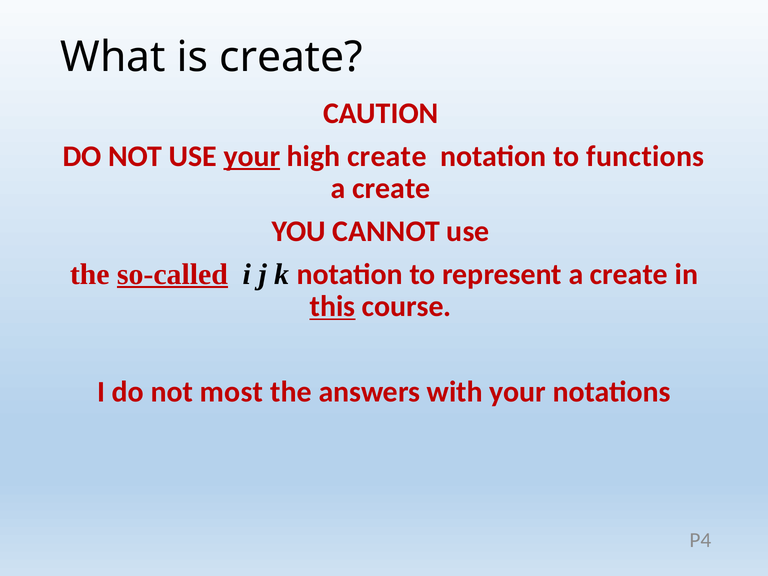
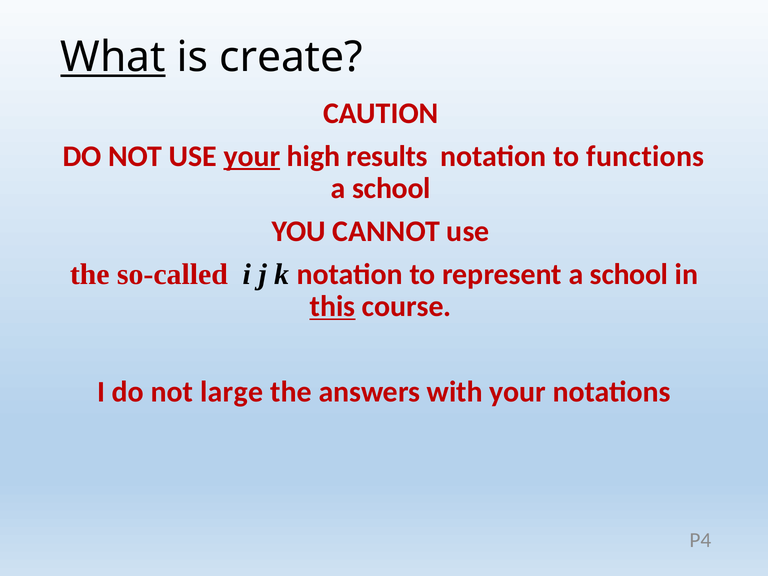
What underline: none -> present (113, 57)
high create: create -> results (387, 156)
create: create -> school (391, 188)
so-called underline: present -> none (172, 274)
represent a create: create -> school (629, 274)
most: most -> large (232, 392)
